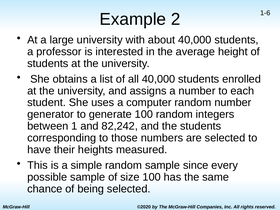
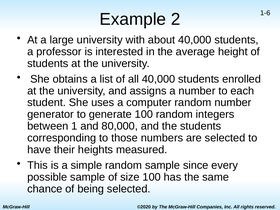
82,242: 82,242 -> 80,000 (120, 126)
